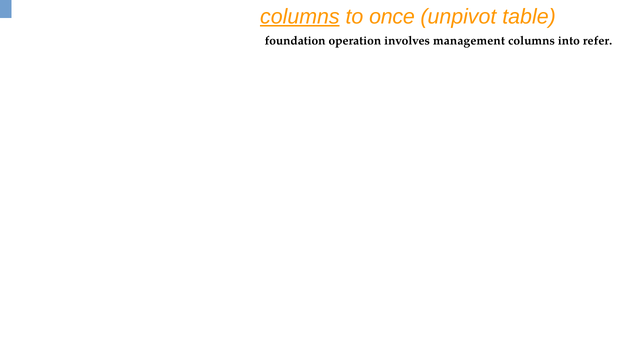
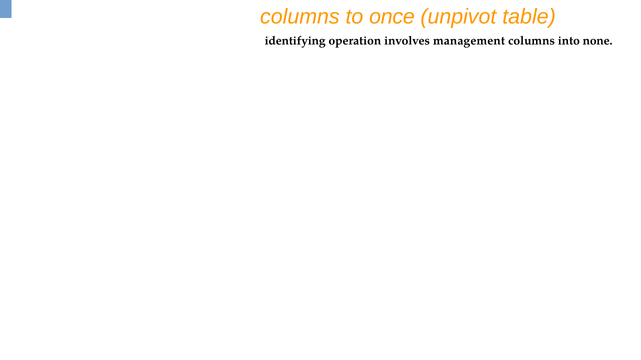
columns underline: present -> none (300, 17)
foundation: foundation -> identifying (295, 41)
refer: refer -> none (598, 41)
